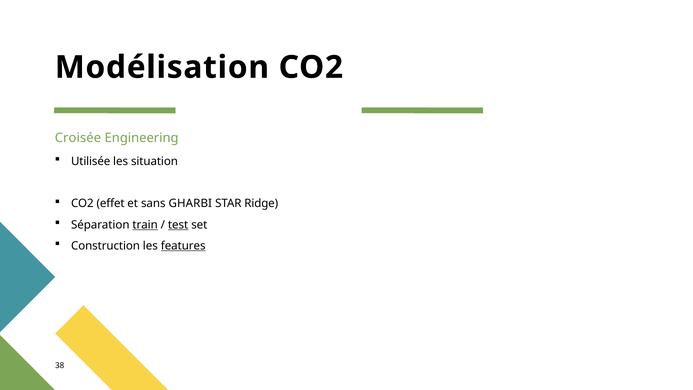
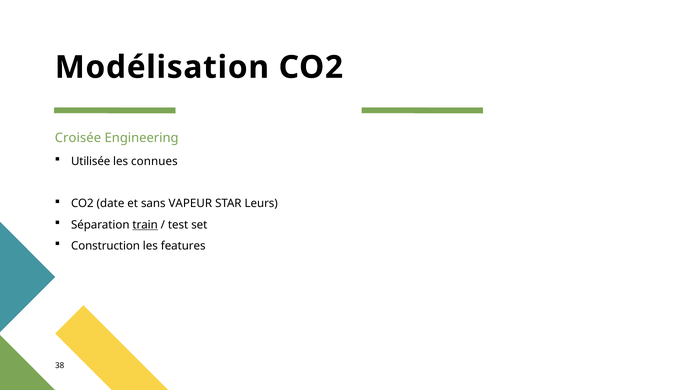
situation: situation -> connues (154, 161)
effet: effet -> date (110, 204)
GHARBI: GHARBI -> VAPEUR (190, 204)
Ridge: Ridge -> Leurs (261, 204)
test underline: present -> none (178, 225)
features underline: present -> none (183, 246)
